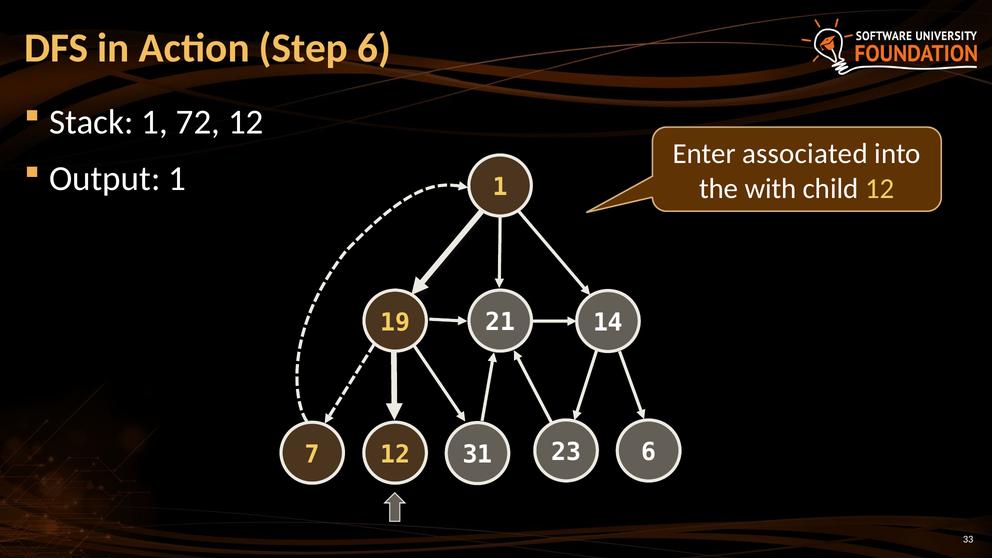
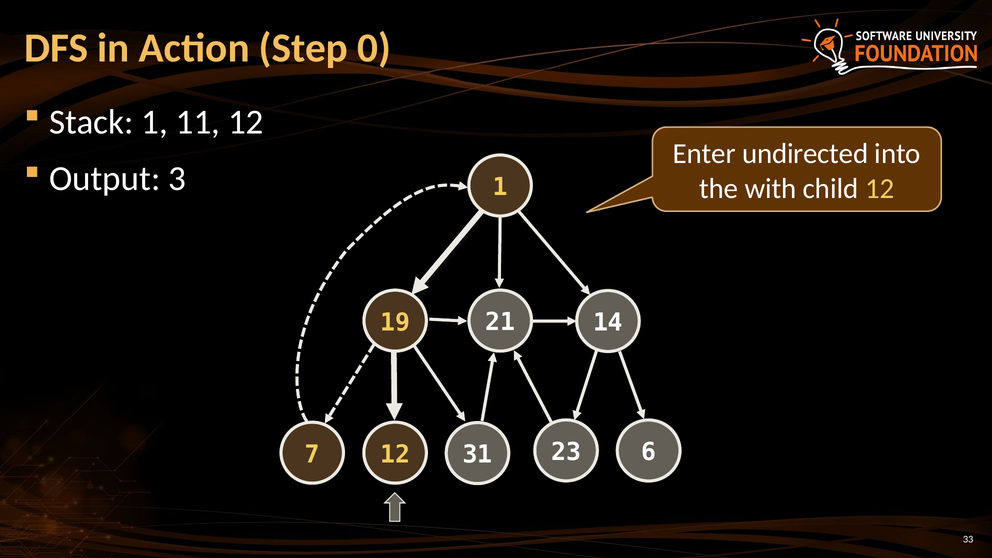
Step 6: 6 -> 0 (374, 48)
72: 72 -> 11 (198, 122)
associated: associated -> undirected (805, 154)
Output 1: 1 -> 3 (177, 179)
